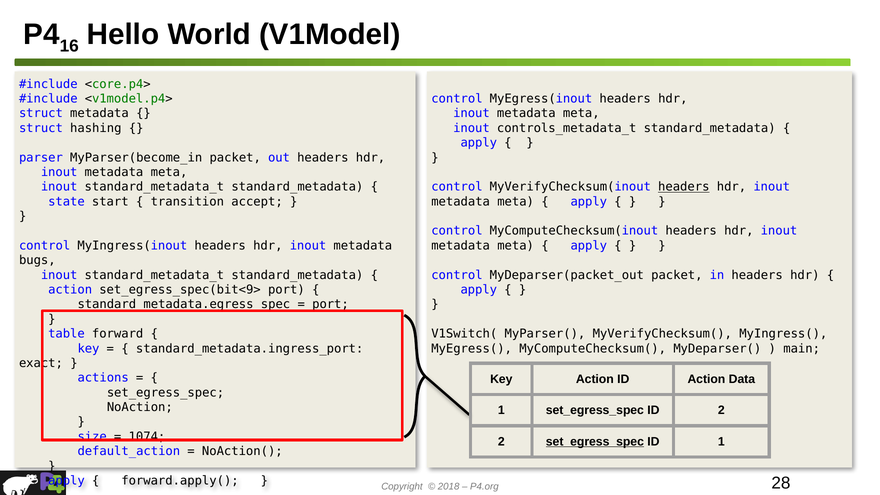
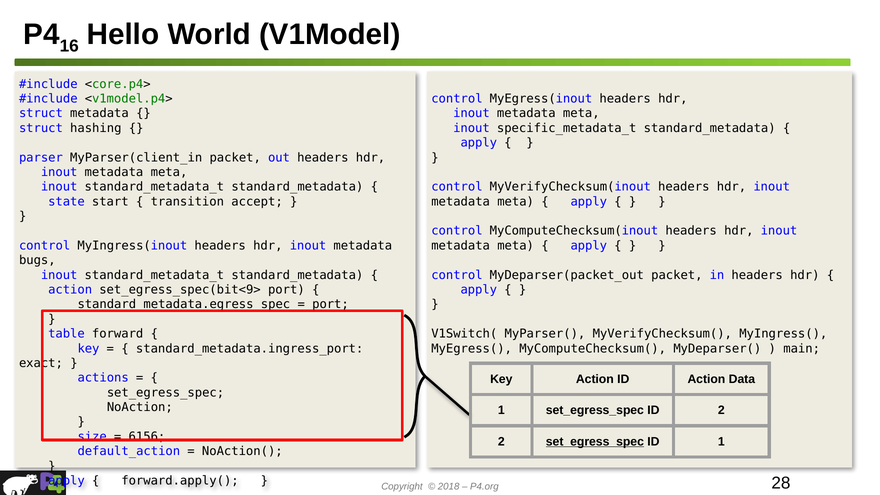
controls_metadata_t: controls_metadata_t -> specific_metadata_t (567, 128)
MyParser(become_in: MyParser(become_in -> MyParser(client_in (136, 158)
headers underline: present -> none (684, 187)
1074: 1074 -> 6156 (147, 437)
